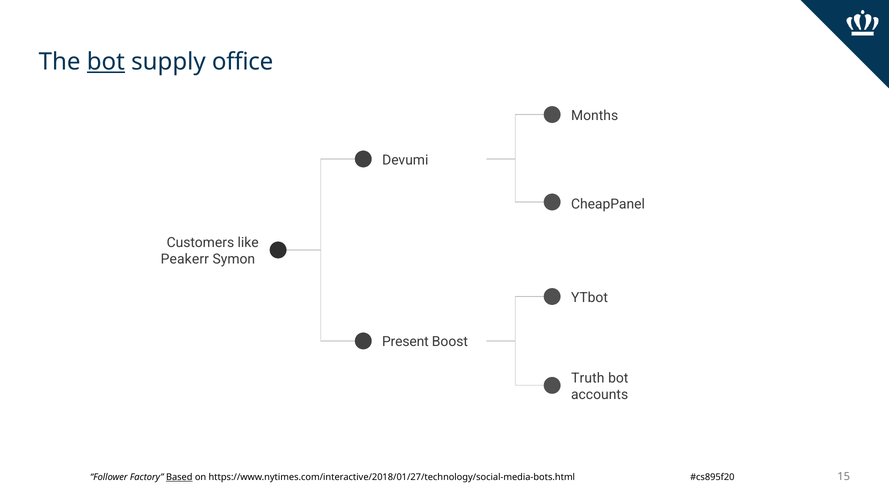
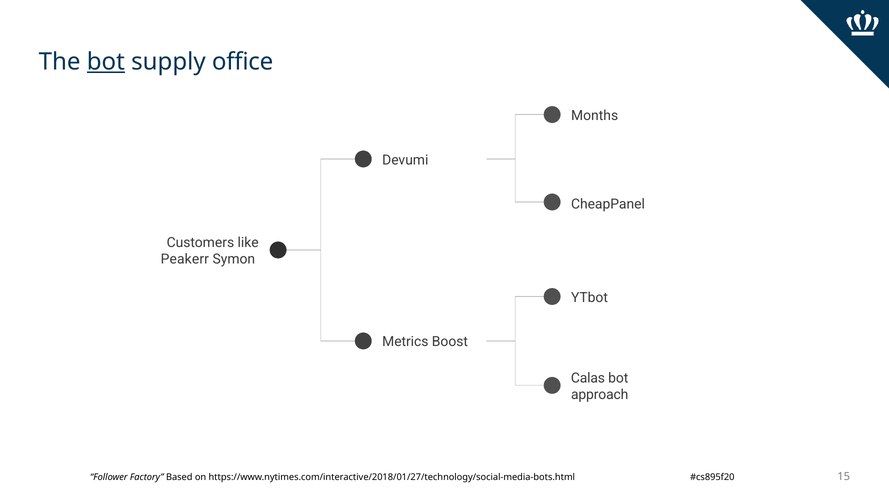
Present: Present -> Metrics (405, 342)
Truth: Truth -> Calas (588, 378)
accounts: accounts -> approach (600, 395)
Based underline: present -> none (179, 477)
